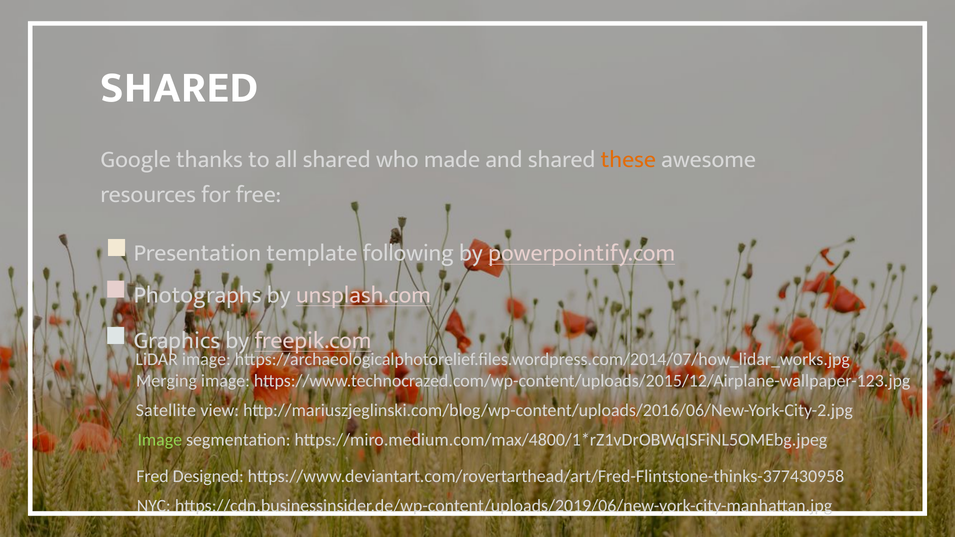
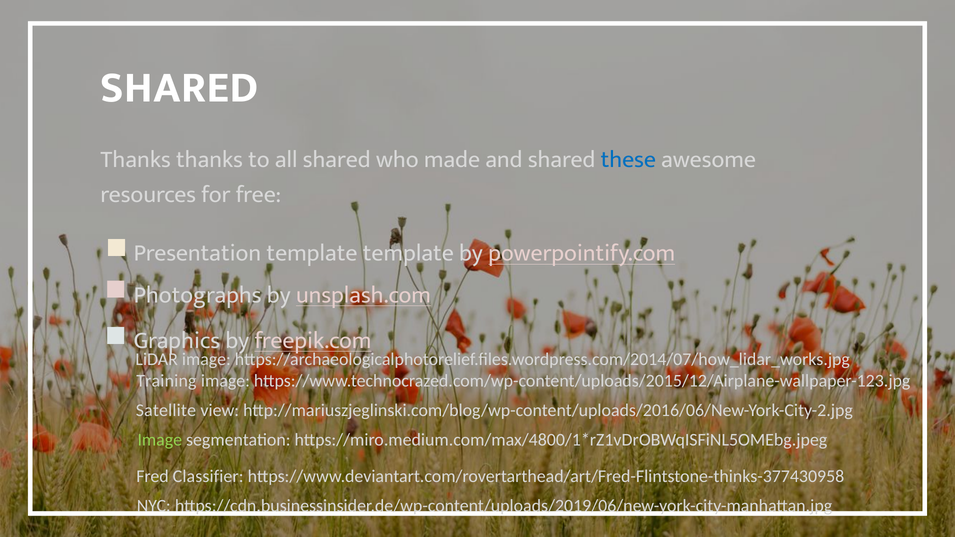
Google: Google -> Thanks (136, 159)
these colour: orange -> blue (628, 159)
template following: following -> template (408, 253)
Merging: Merging -> Training (166, 381)
Designed: Designed -> Classifier (208, 476)
